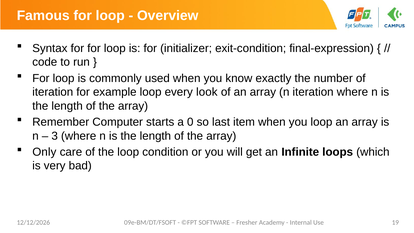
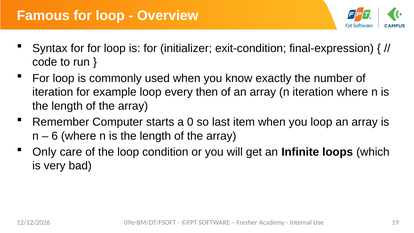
look: look -> then (207, 92)
3: 3 -> 6 (55, 136)
